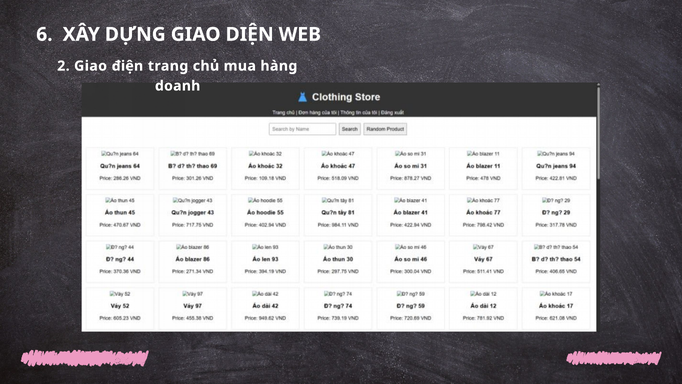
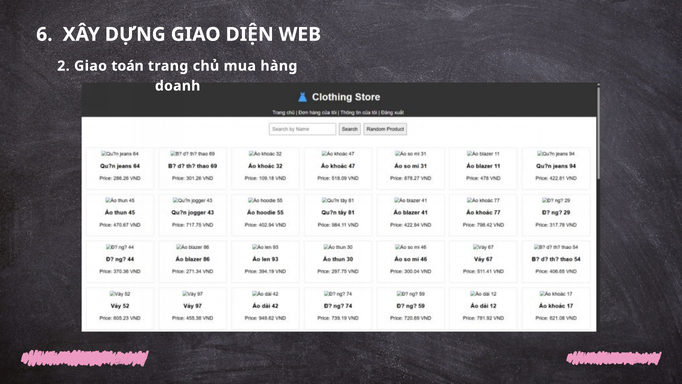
điện: điện -> toán (128, 66)
